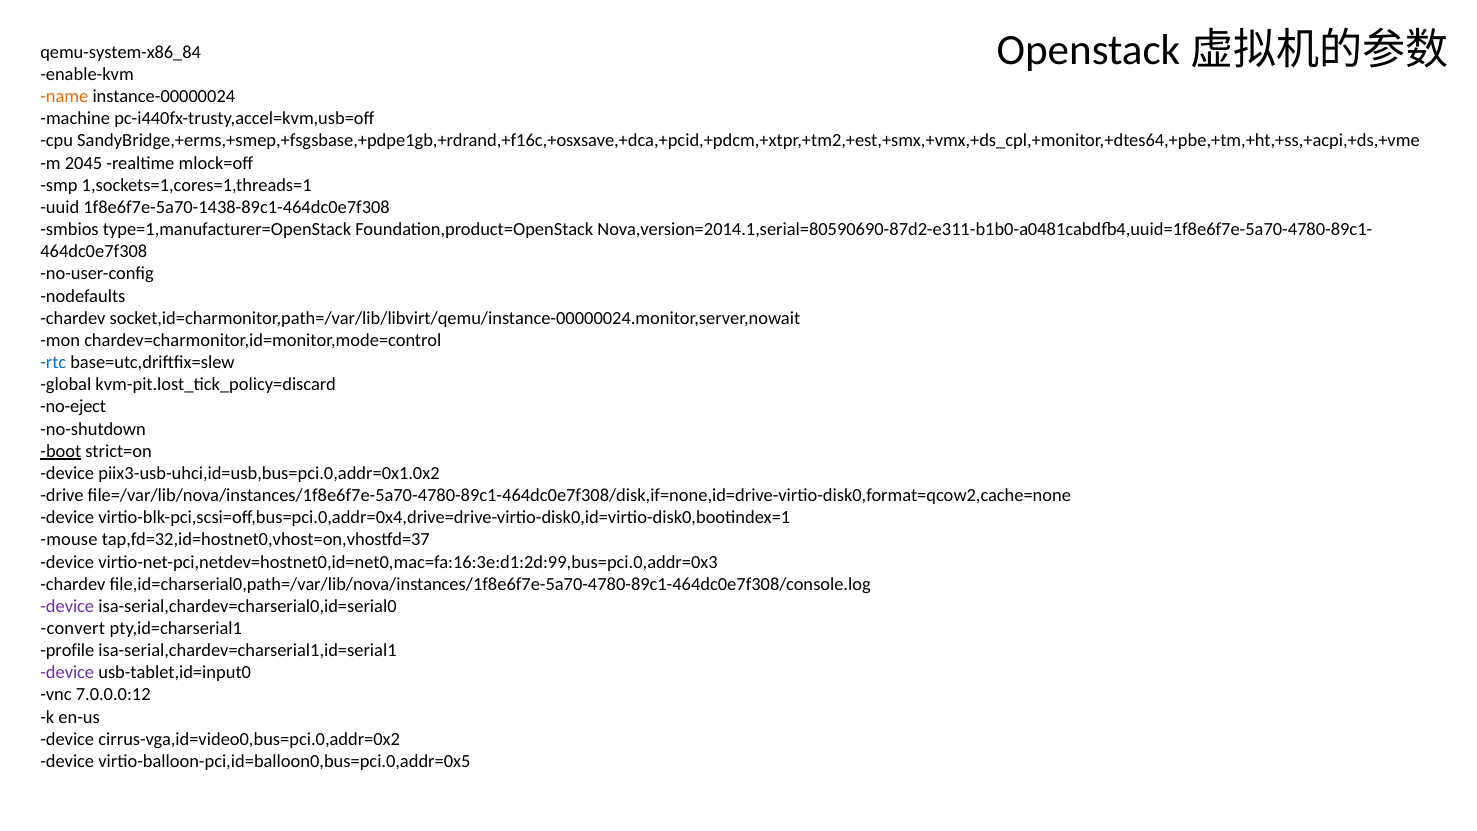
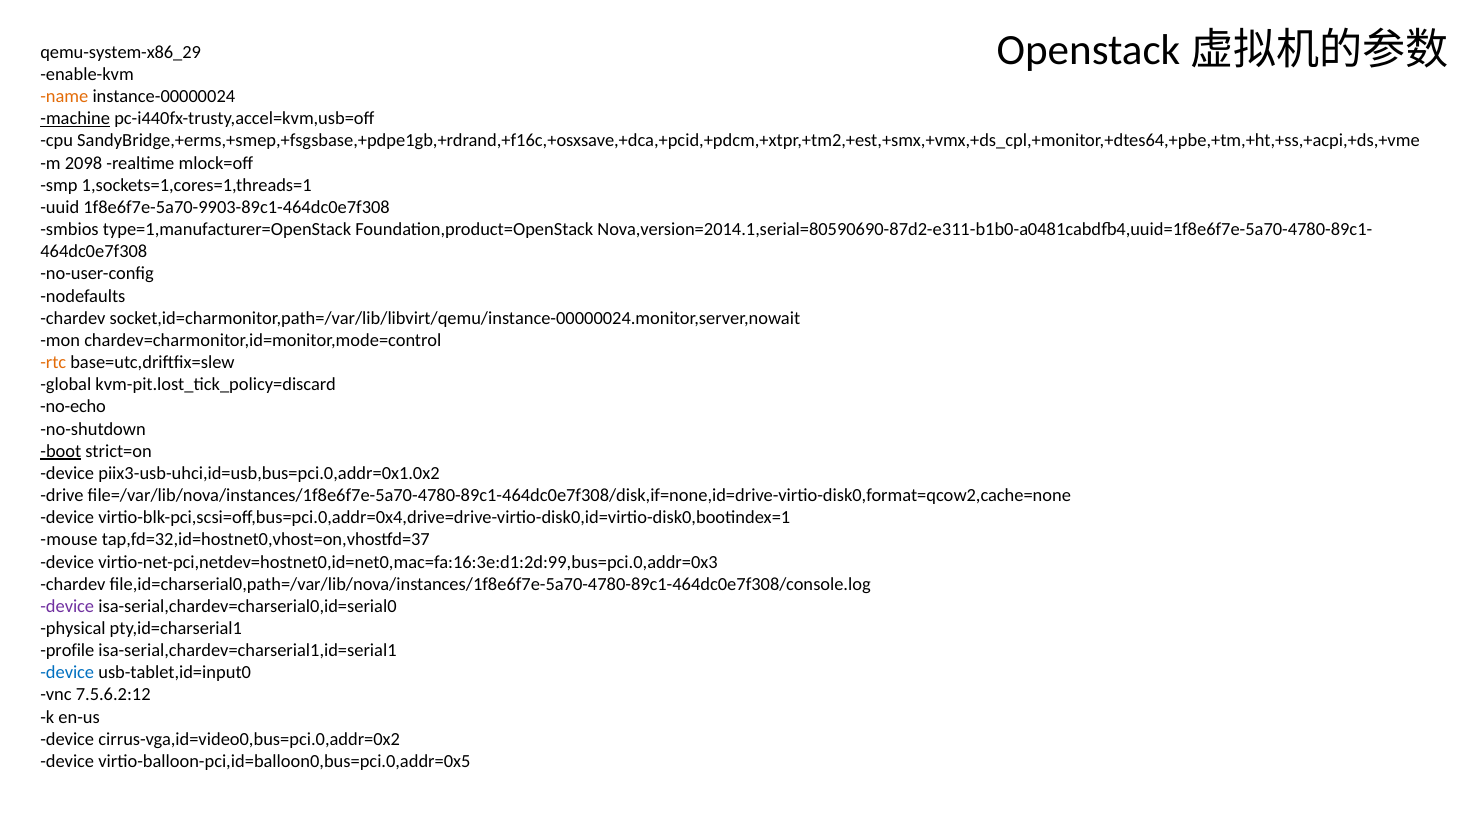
qemu-system-x86_84: qemu-system-x86_84 -> qemu-system-x86_29 (121, 52)
machine underline: none -> present (75, 119)
2045: 2045 -> 2098 (84, 163)
1f8e6f7e-5a70-1438-89c1-464dc0e7f308: 1f8e6f7e-5a70-1438-89c1-464dc0e7f308 -> 1f8e6f7e-5a70-9903-89c1-464dc0e7f308 (237, 207)
rtc colour: blue -> orange (53, 362)
no-eject: no-eject -> no-echo (73, 407)
convert: convert -> physical (73, 628)
device colour: purple -> blue (67, 673)
7.0.0.0:12: 7.0.0.0:12 -> 7.5.6.2:12 (113, 695)
